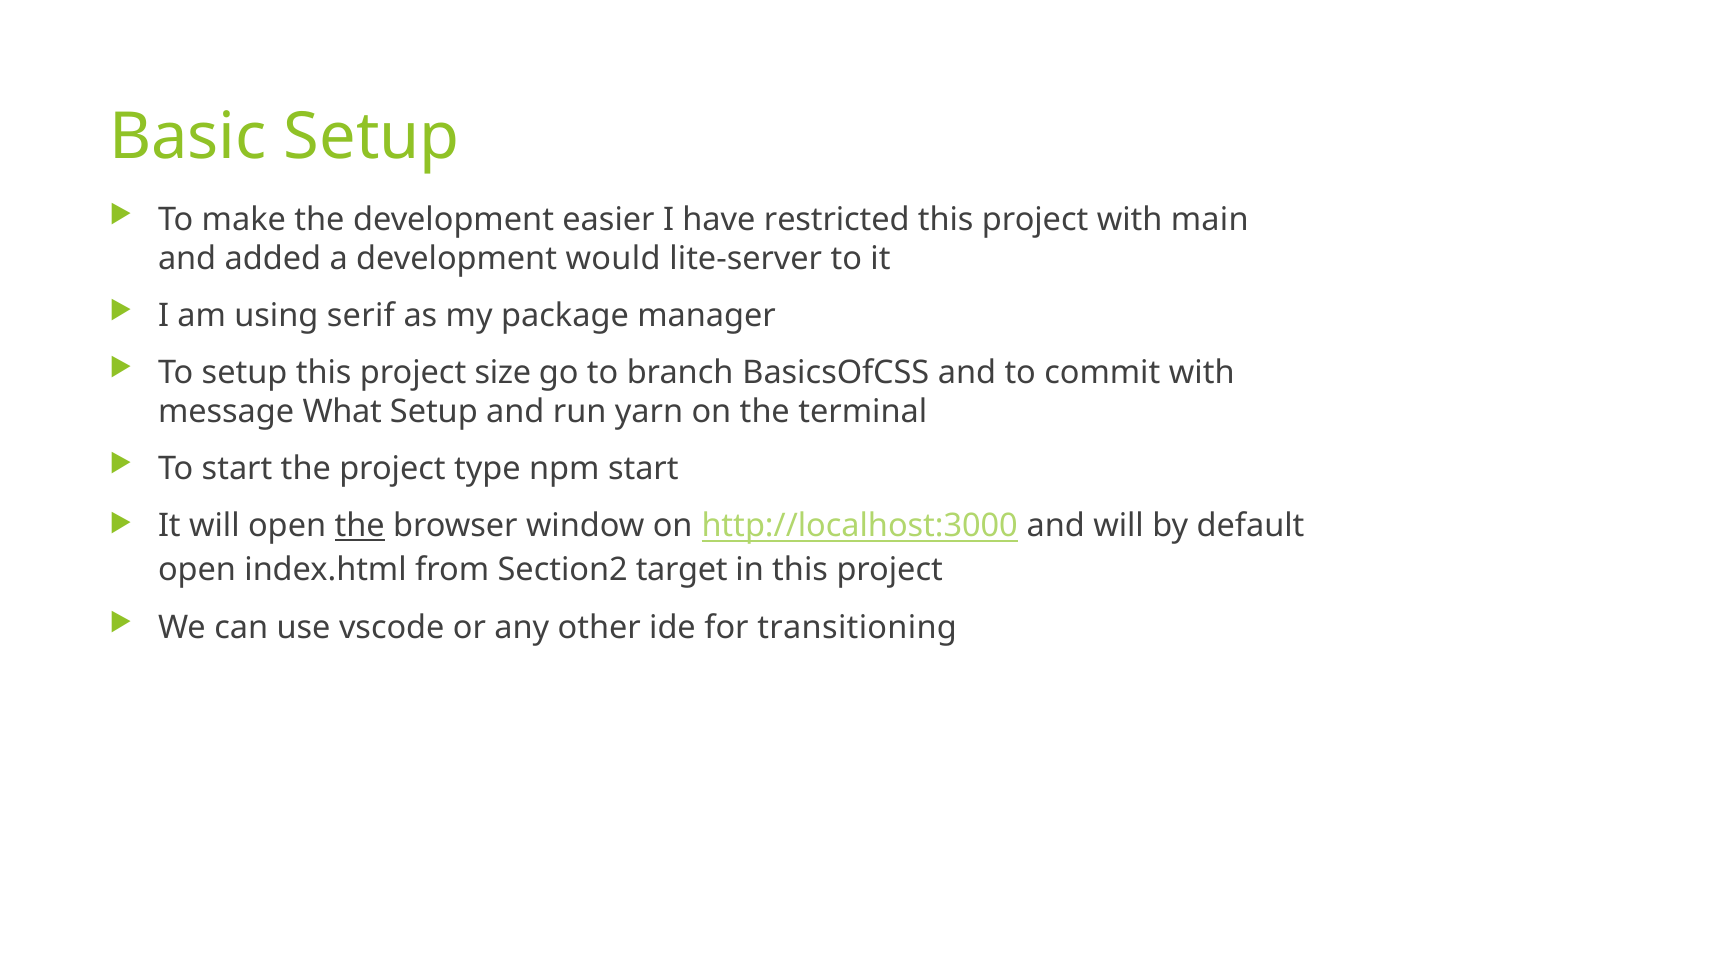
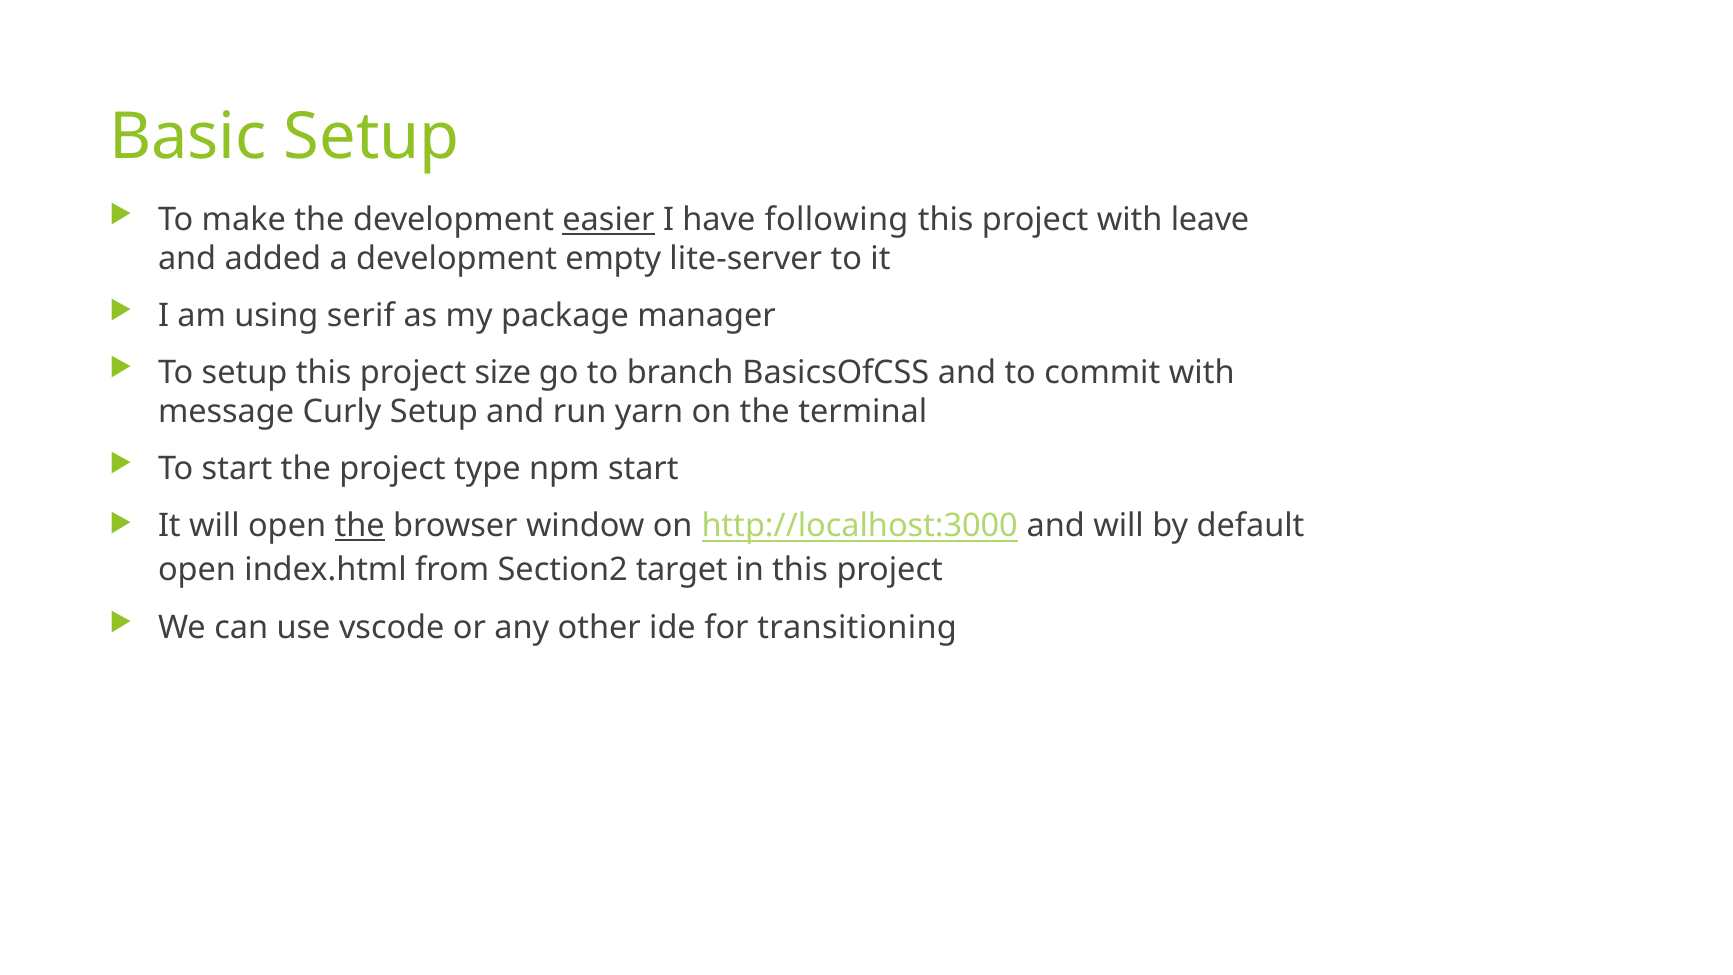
easier underline: none -> present (609, 220)
restricted: restricted -> following (837, 220)
main: main -> leave (1210, 220)
would: would -> empty (613, 259)
What: What -> Curly (342, 412)
